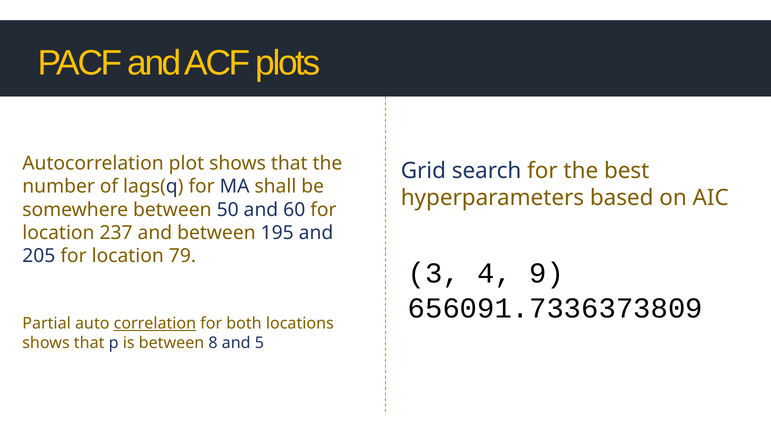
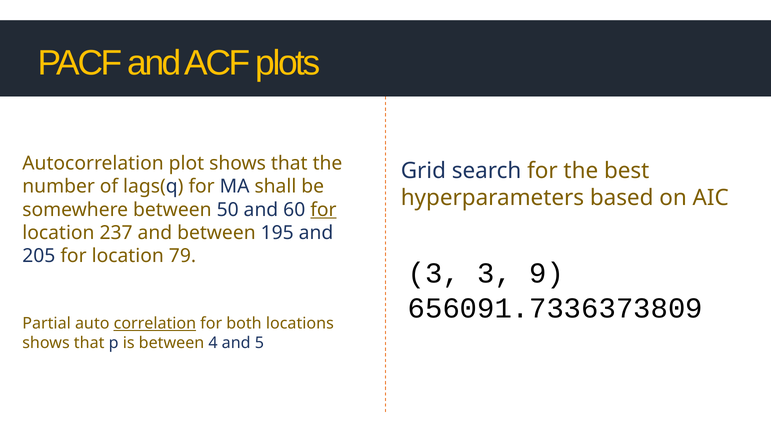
for underline: none -> present (323, 210)
3 4: 4 -> 3 (495, 273)
8: 8 -> 4 (213, 343)
